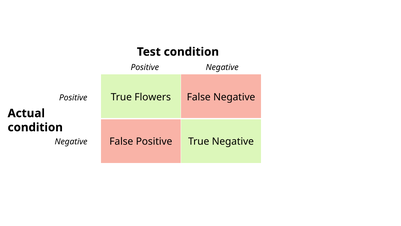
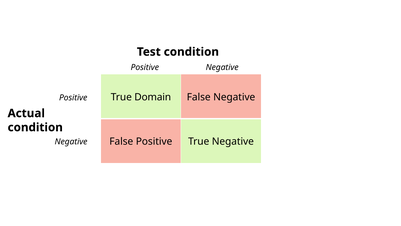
Flowers: Flowers -> Domain (153, 97)
